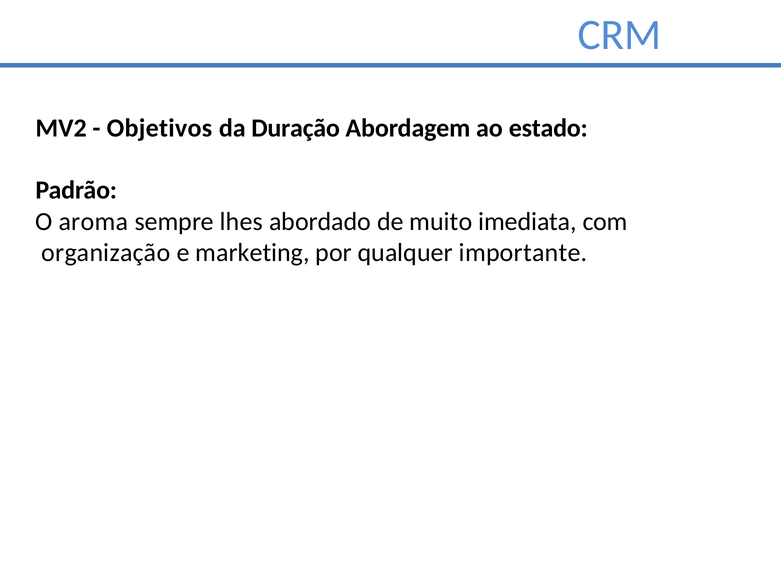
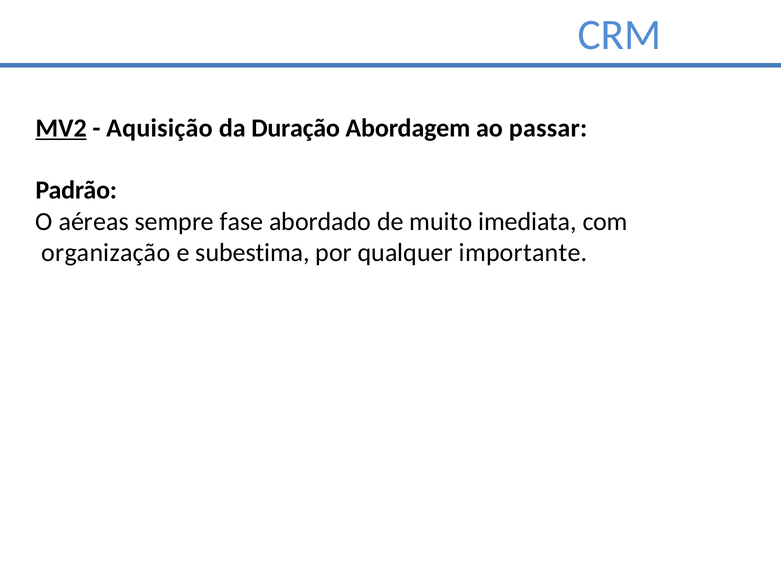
MV2 underline: none -> present (61, 128)
Objetivos: Objetivos -> Aquisição (159, 128)
estado: estado -> passar (548, 128)
aroma: aroma -> aéreas (94, 221)
lhes: lhes -> fase (241, 221)
marketing: marketing -> subestima (253, 253)
